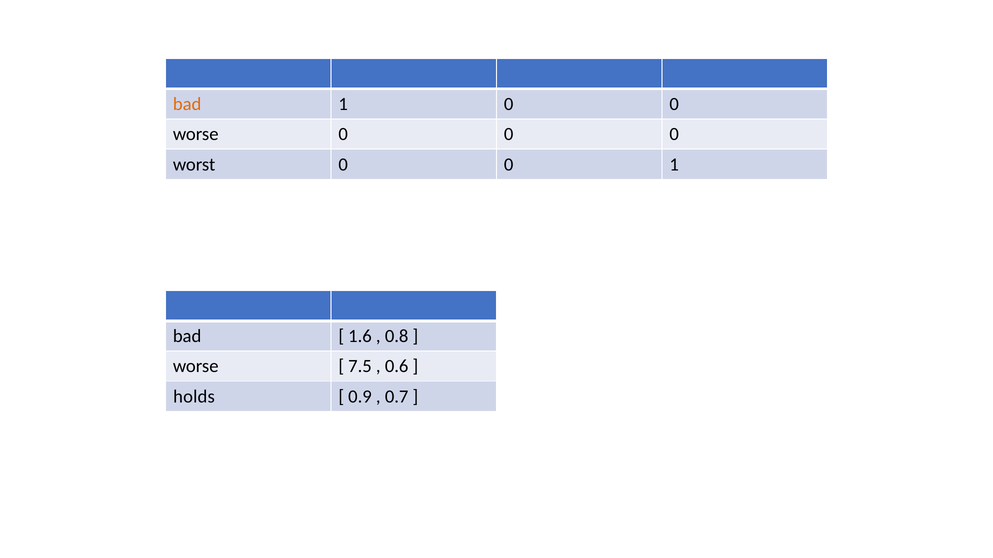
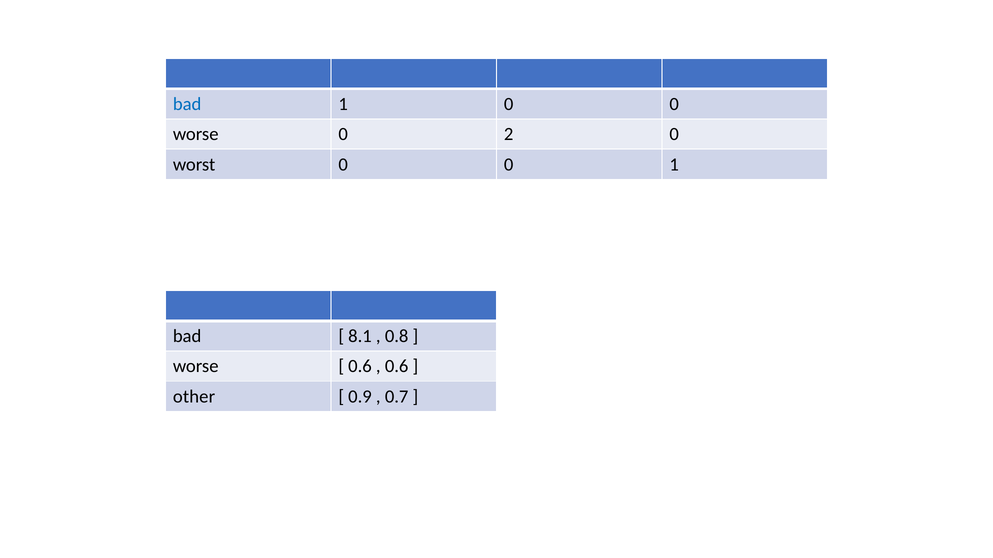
bad colour: orange -> blue (187, 104)
worse 0 0: 0 -> 2 (509, 134)
1.6: 1.6 -> 8.1 (360, 337)
7.5: 7.5 -> 0.6 (360, 367)
holds: holds -> other (194, 397)
